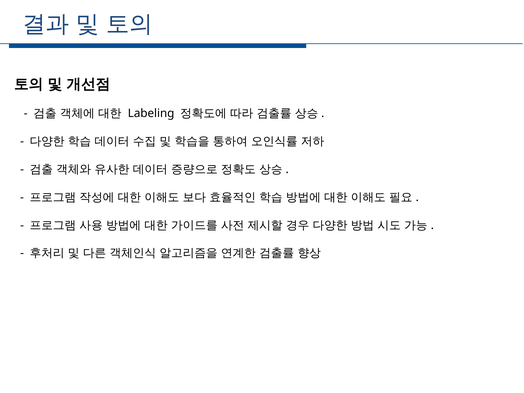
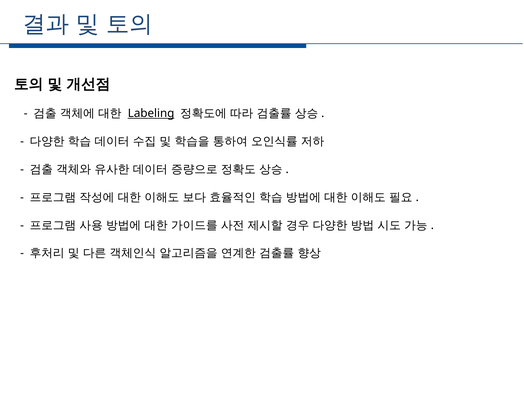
Labeling underline: none -> present (151, 113)
